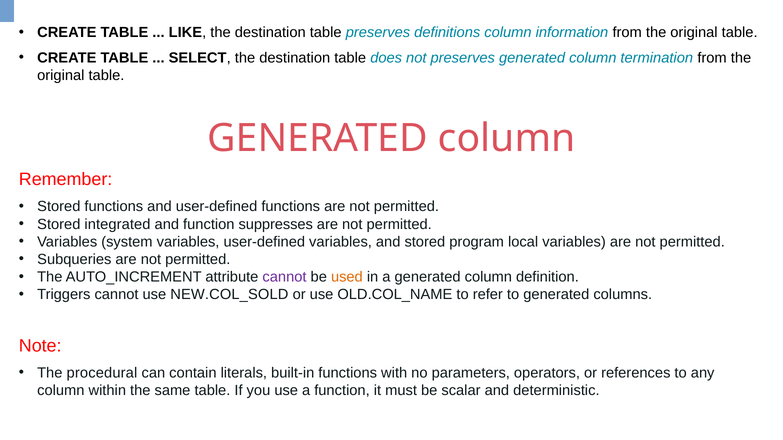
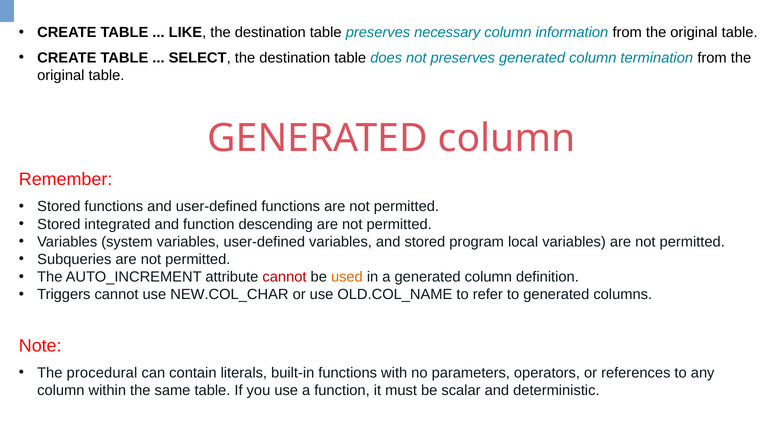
definitions: definitions -> necessary (447, 33)
suppresses: suppresses -> descending (276, 224)
cannot colour: purple -> red (285, 277)
NEW.COL_SOLD: NEW.COL_SOLD -> NEW.COL_CHAR (229, 295)
